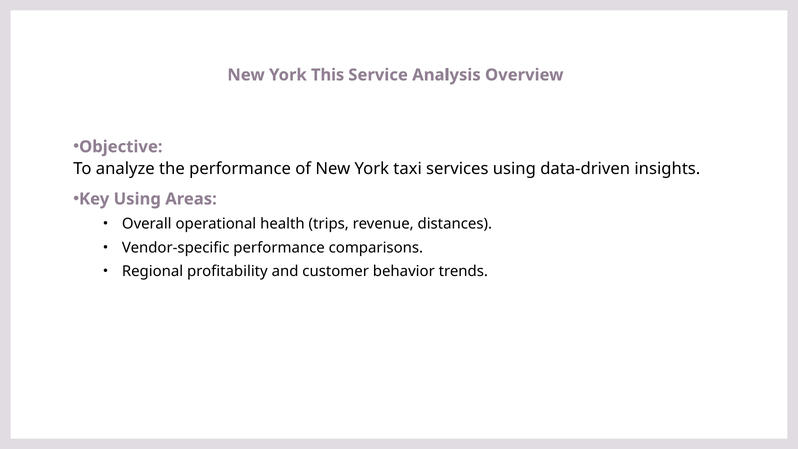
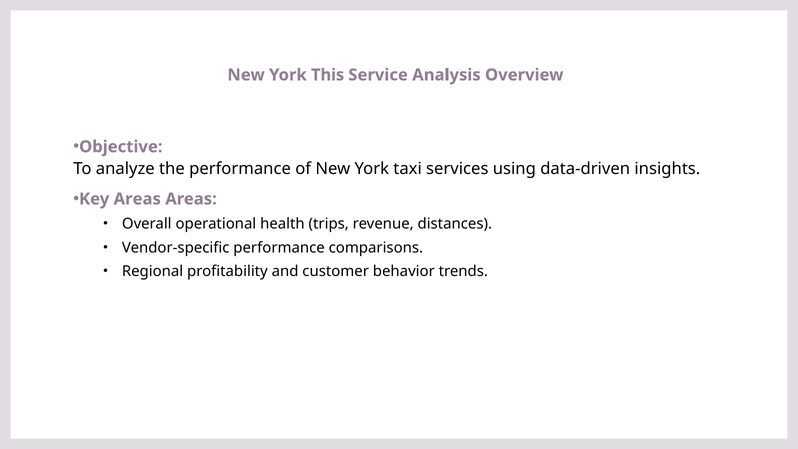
Key Using: Using -> Areas (137, 199)
